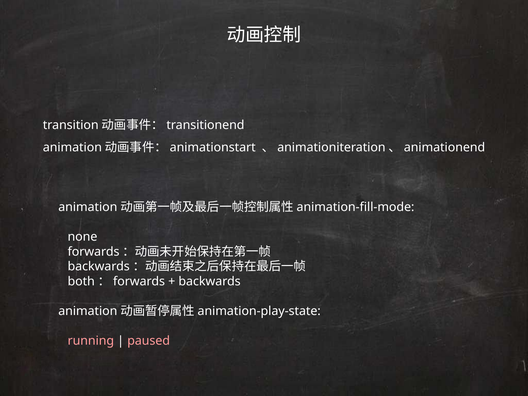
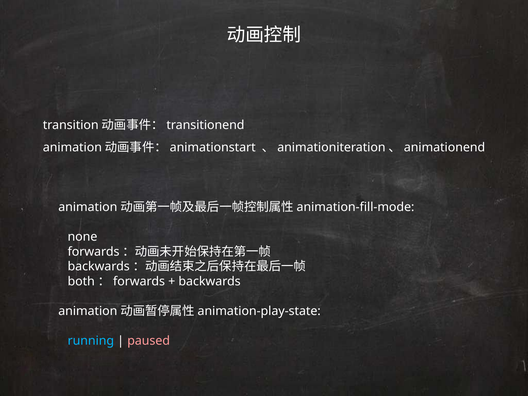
running colour: pink -> light blue (91, 341)
